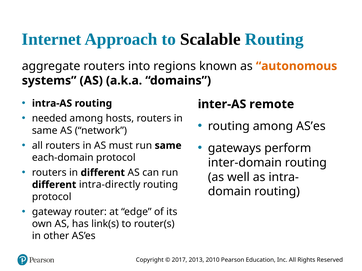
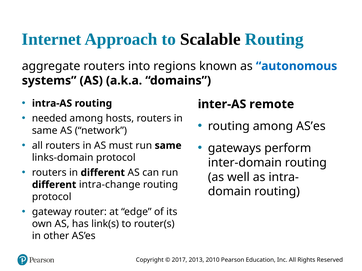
autonomous colour: orange -> blue (297, 66)
each-domain: each-domain -> links-domain (63, 158)
intra-directly: intra-directly -> intra-change (110, 185)
